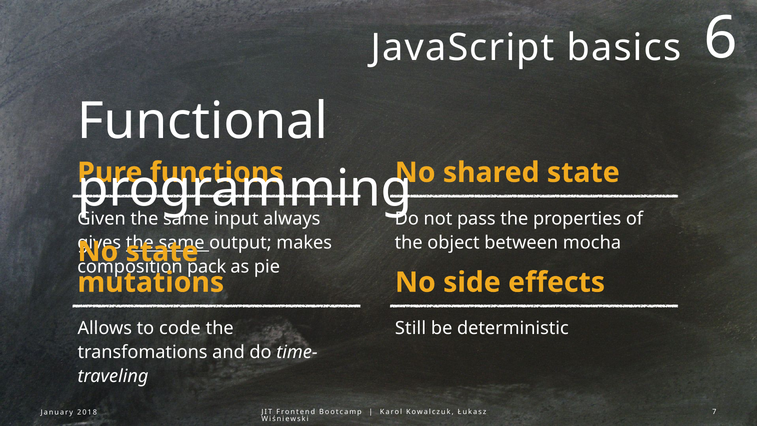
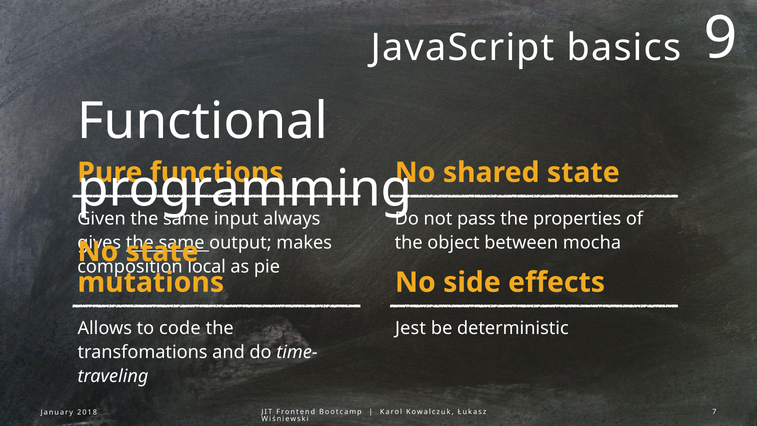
6: 6 -> 9 (721, 38)
pack: pack -> local (207, 266)
Still: Still -> Jest (411, 328)
